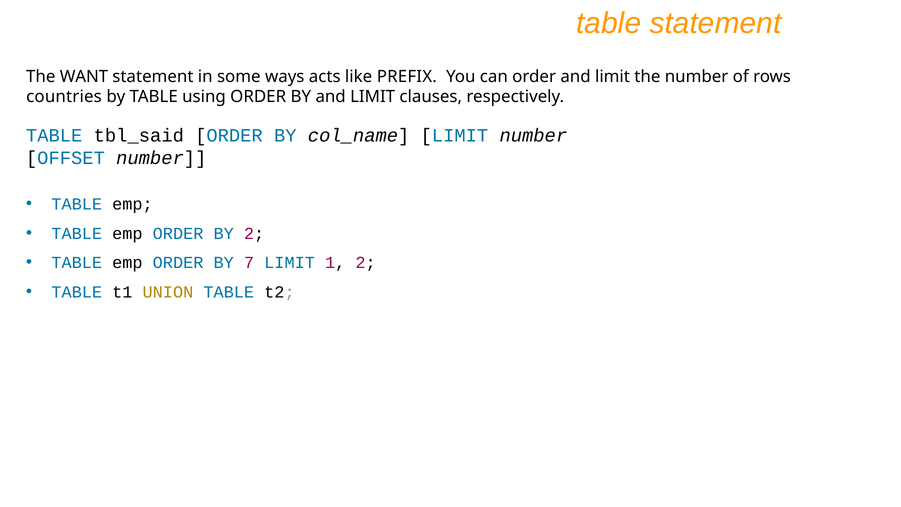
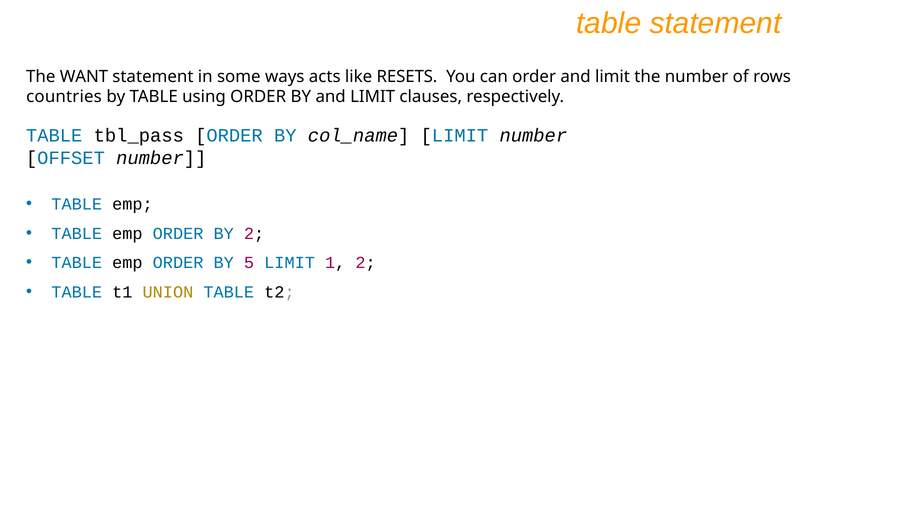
PREFIX: PREFIX -> RESETS (407, 77)
tbl_said: tbl_said -> tbl_pass (139, 136)
7: 7 -> 5 (249, 263)
